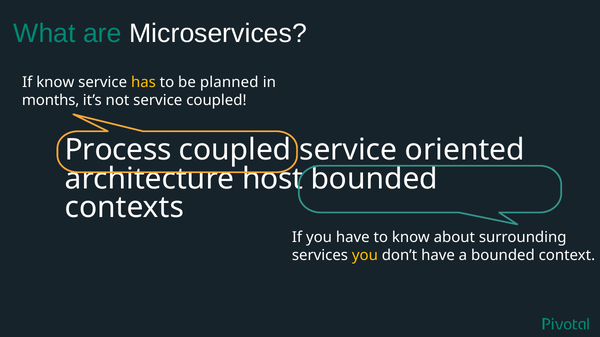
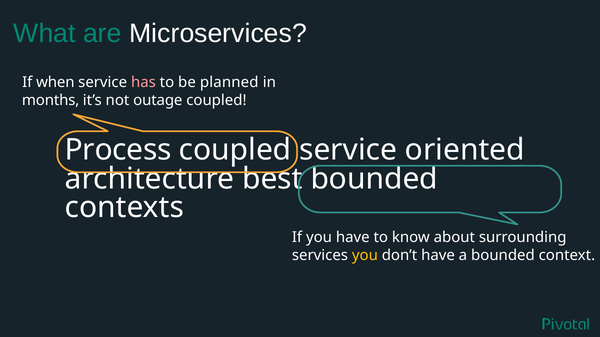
If know: know -> when (55, 82)
has colour: yellow -> pink (143, 82)
not service: service -> outage (158, 100)
host: host -> best (272, 179)
